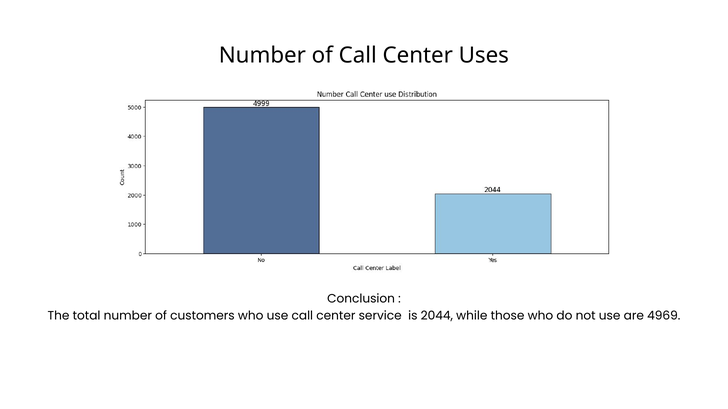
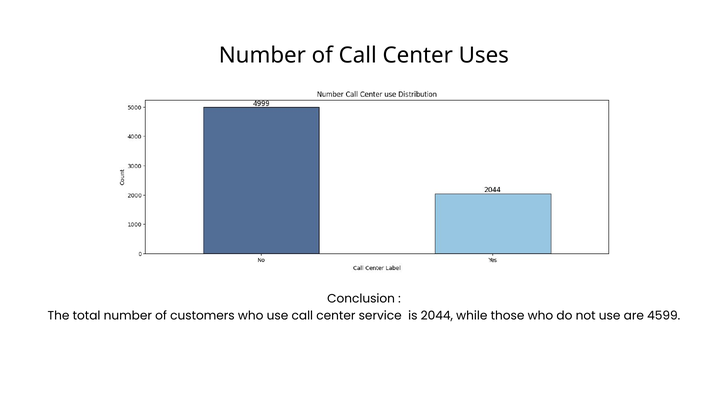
4969: 4969 -> 4599 (664, 316)
